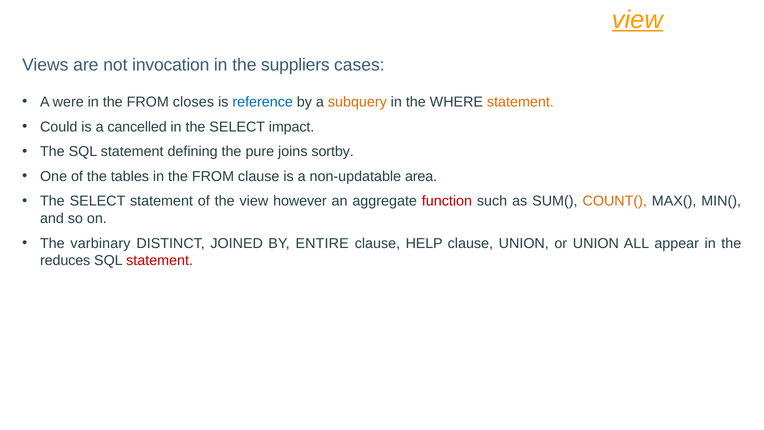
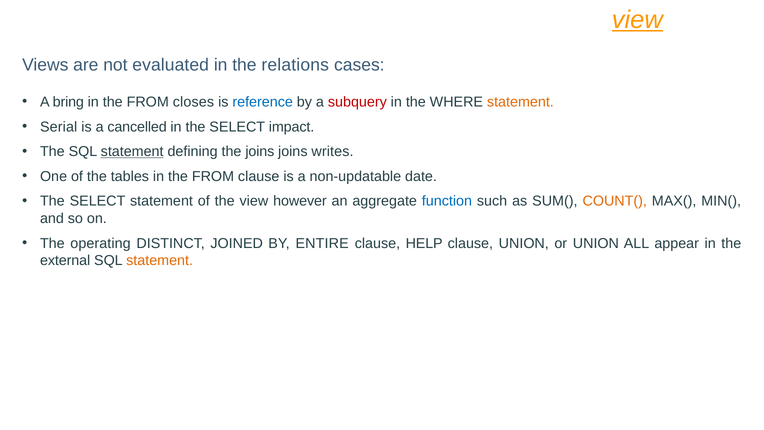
invocation: invocation -> evaluated (171, 65)
suppliers: suppliers -> relations (295, 65)
were: were -> bring (68, 102)
subquery colour: orange -> red (357, 102)
Could: Could -> Serial (59, 127)
statement underline: none -> present (132, 152)
the pure: pure -> joins (260, 152)
sortby: sortby -> writes (332, 152)
area: area -> date (421, 176)
function colour: red -> blue (447, 201)
varbinary: varbinary -> operating (101, 243)
reduces: reduces -> external (65, 260)
statement colour: red -> orange (160, 260)
